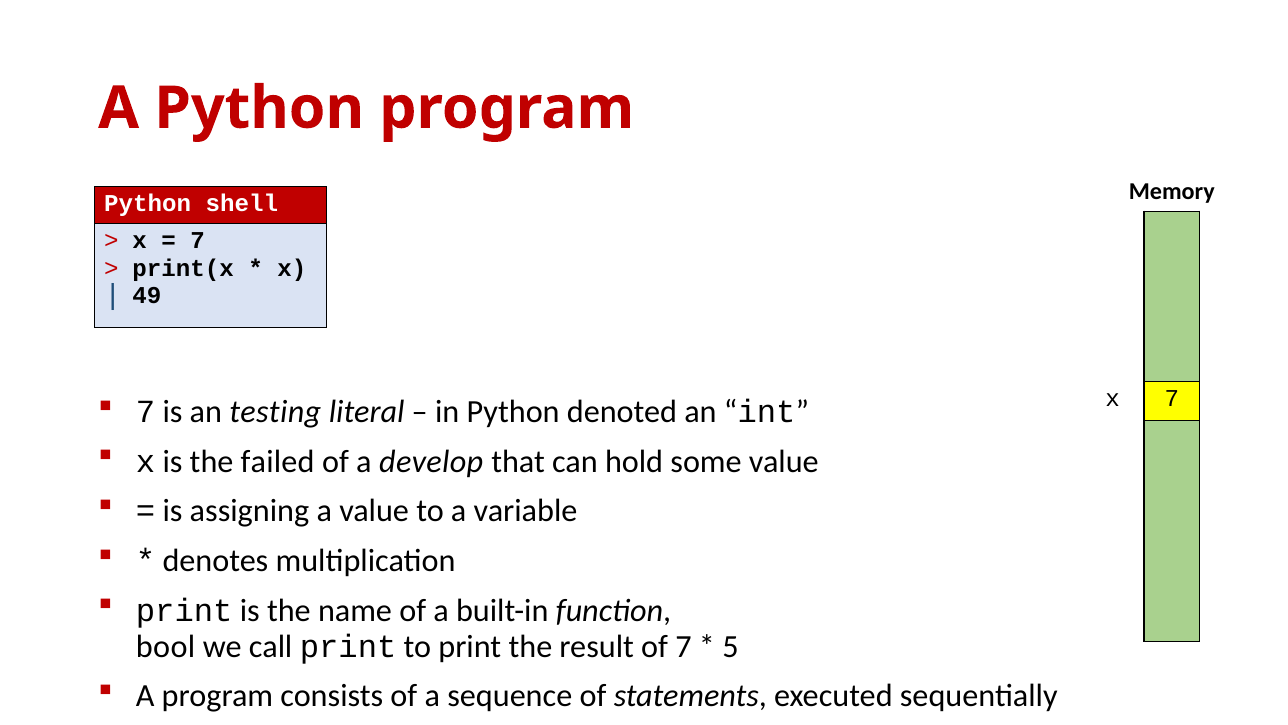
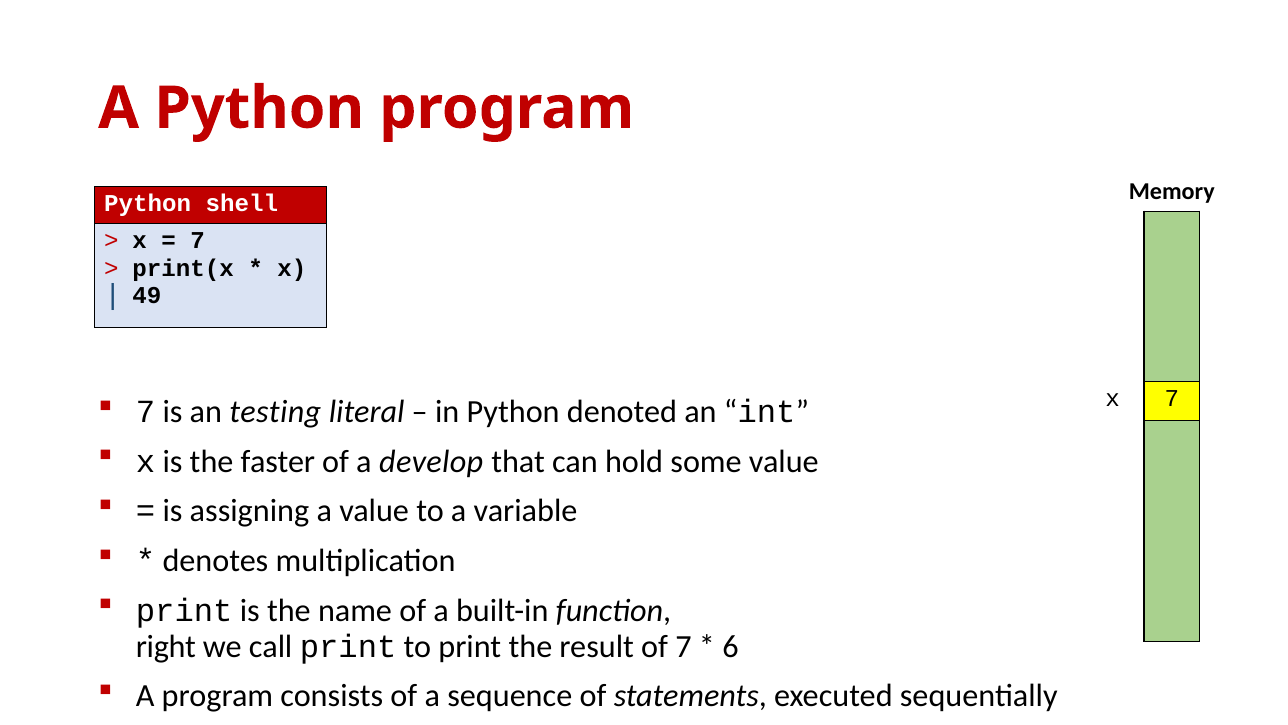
failed: failed -> faster (278, 461)
bool: bool -> right (166, 646)
5: 5 -> 6 (730, 646)
